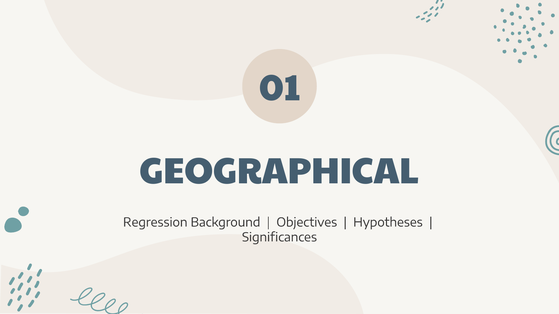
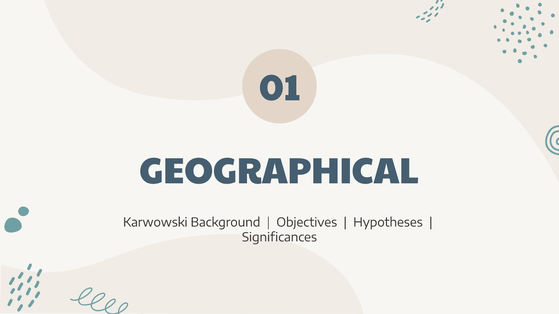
Regression: Regression -> Karwowski (155, 223)
